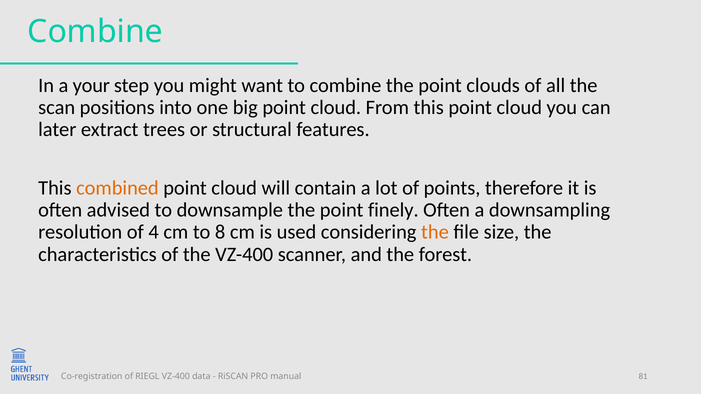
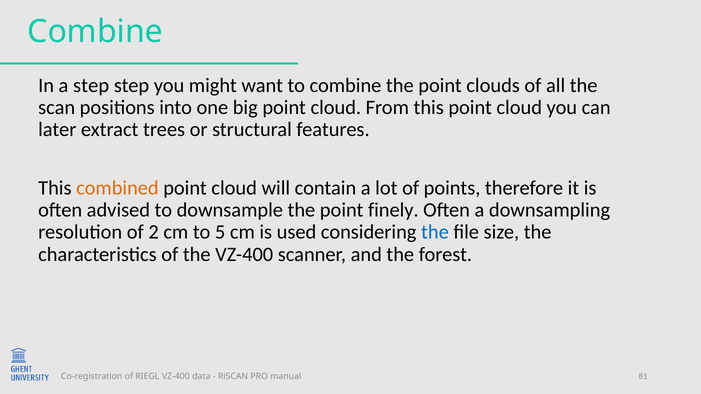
a your: your -> step (91, 86)
4: 4 -> 2 (154, 232)
8: 8 -> 5 (220, 232)
the colour: orange -> blue (435, 232)
